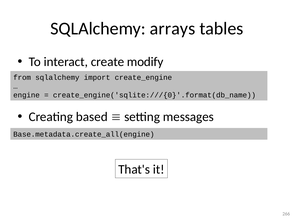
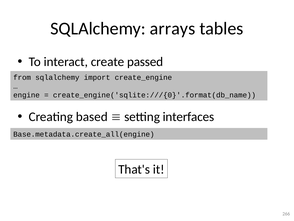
modify: modify -> passed (145, 62)
messages: messages -> interfaces (188, 117)
